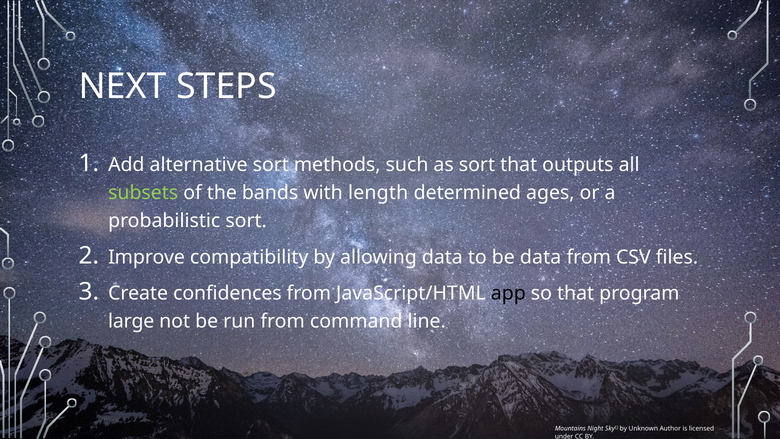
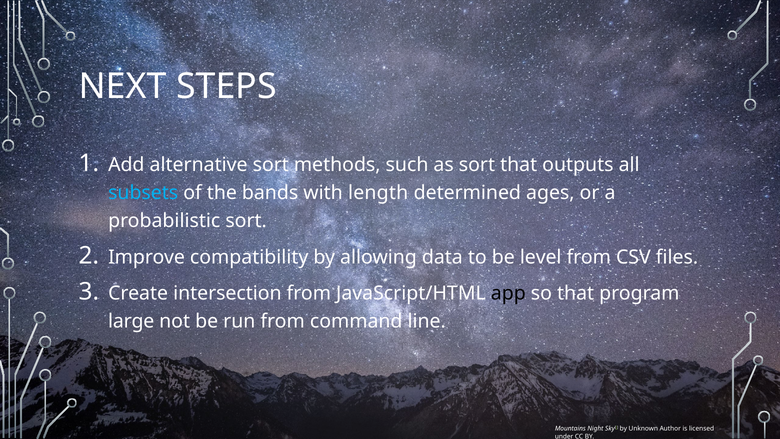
subsets colour: light green -> light blue (143, 193)
be data: data -> level (541, 257)
confidences: confidences -> intersection (227, 293)
